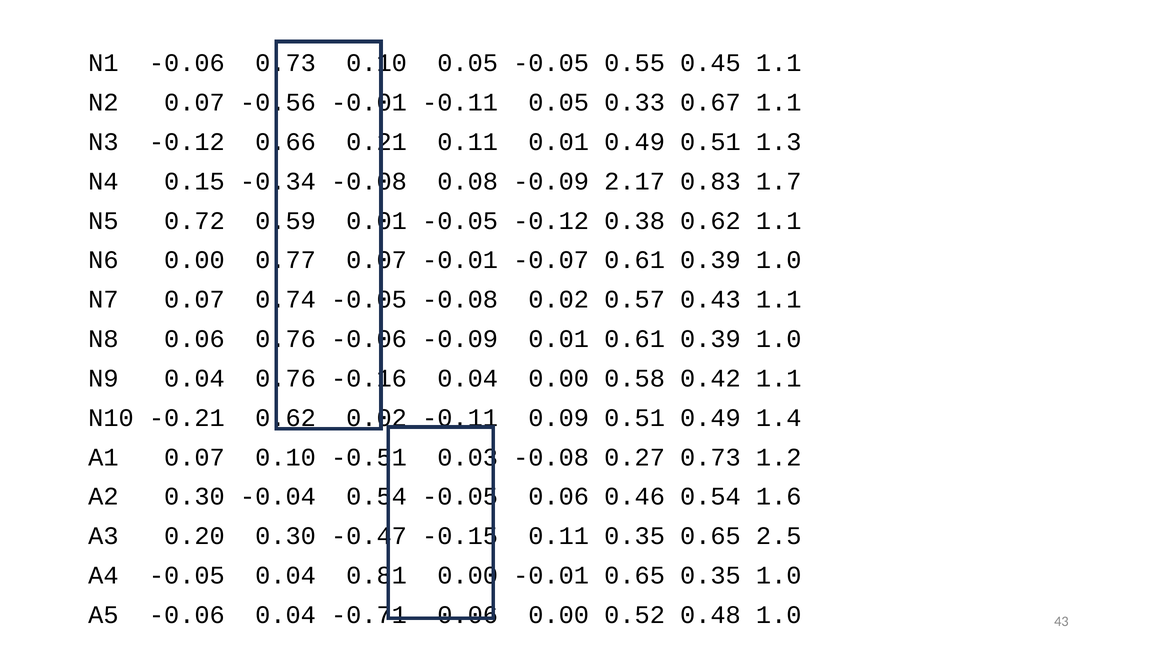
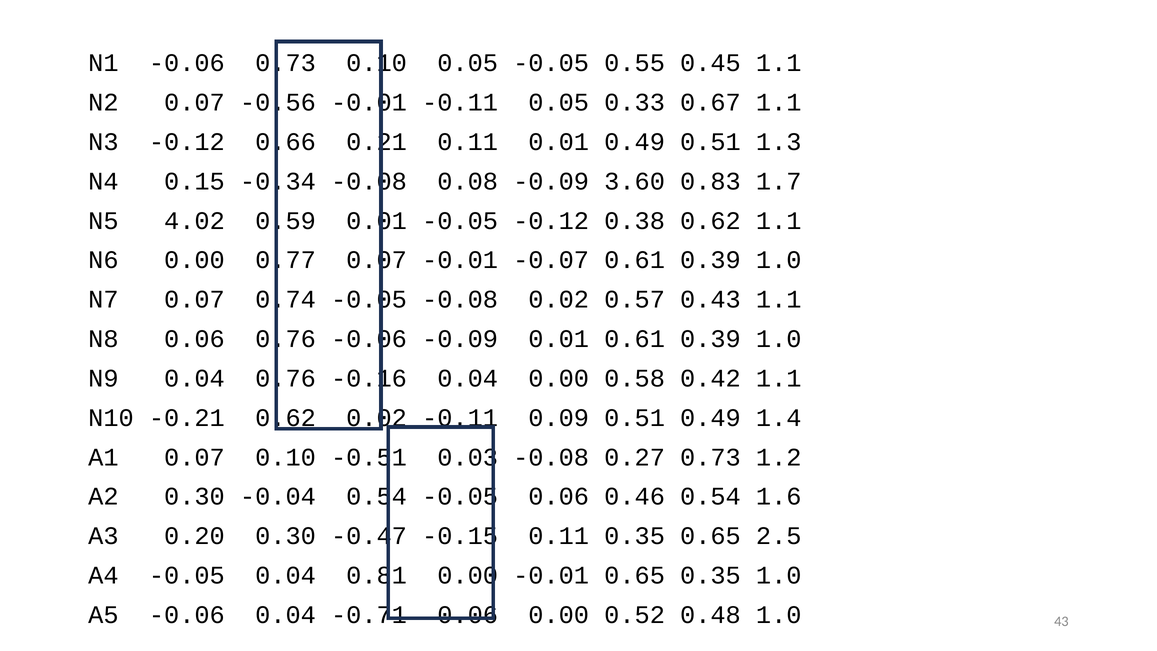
2.17: 2.17 -> 3.60 (635, 181)
0.72: 0.72 -> 4.02 (194, 221)
